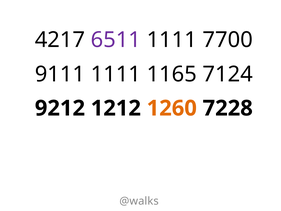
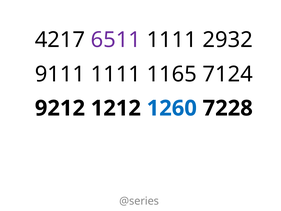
7700: 7700 -> 2932 (228, 40)
1260 colour: orange -> blue (172, 108)
@walks: @walks -> @series (139, 201)
